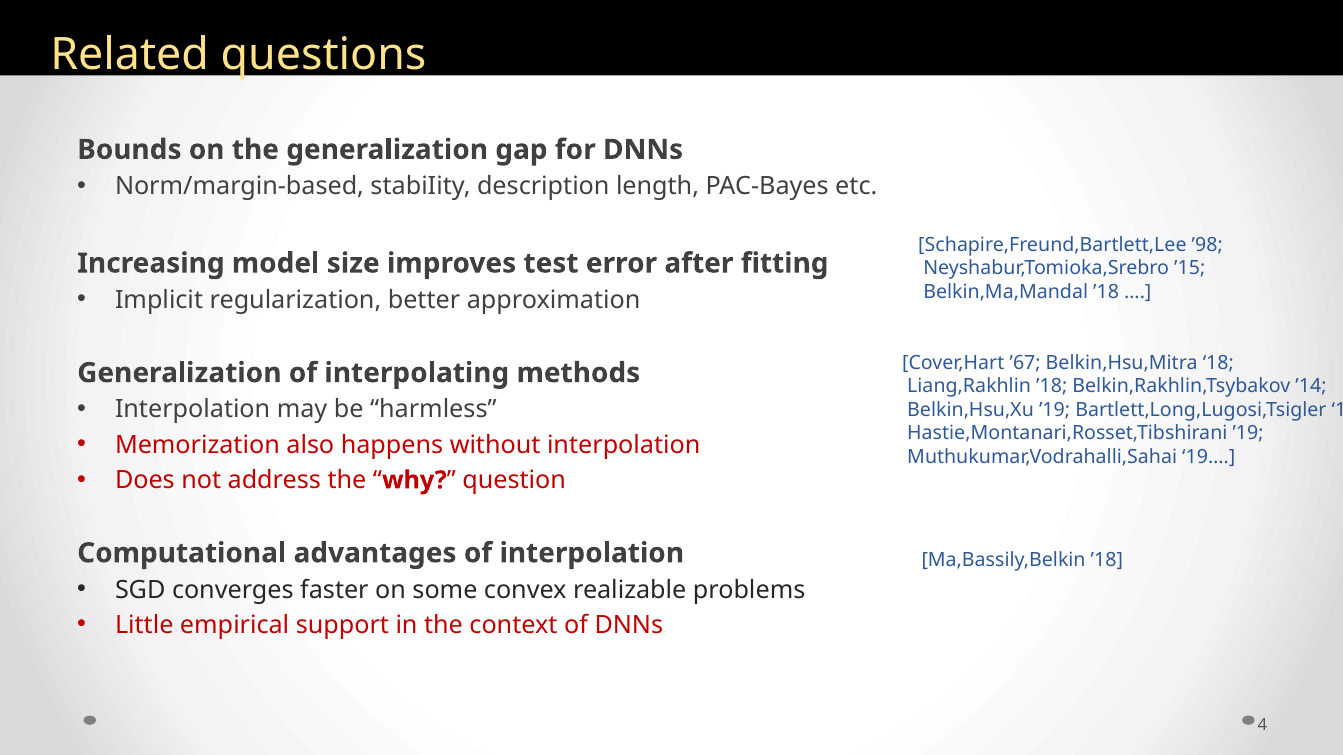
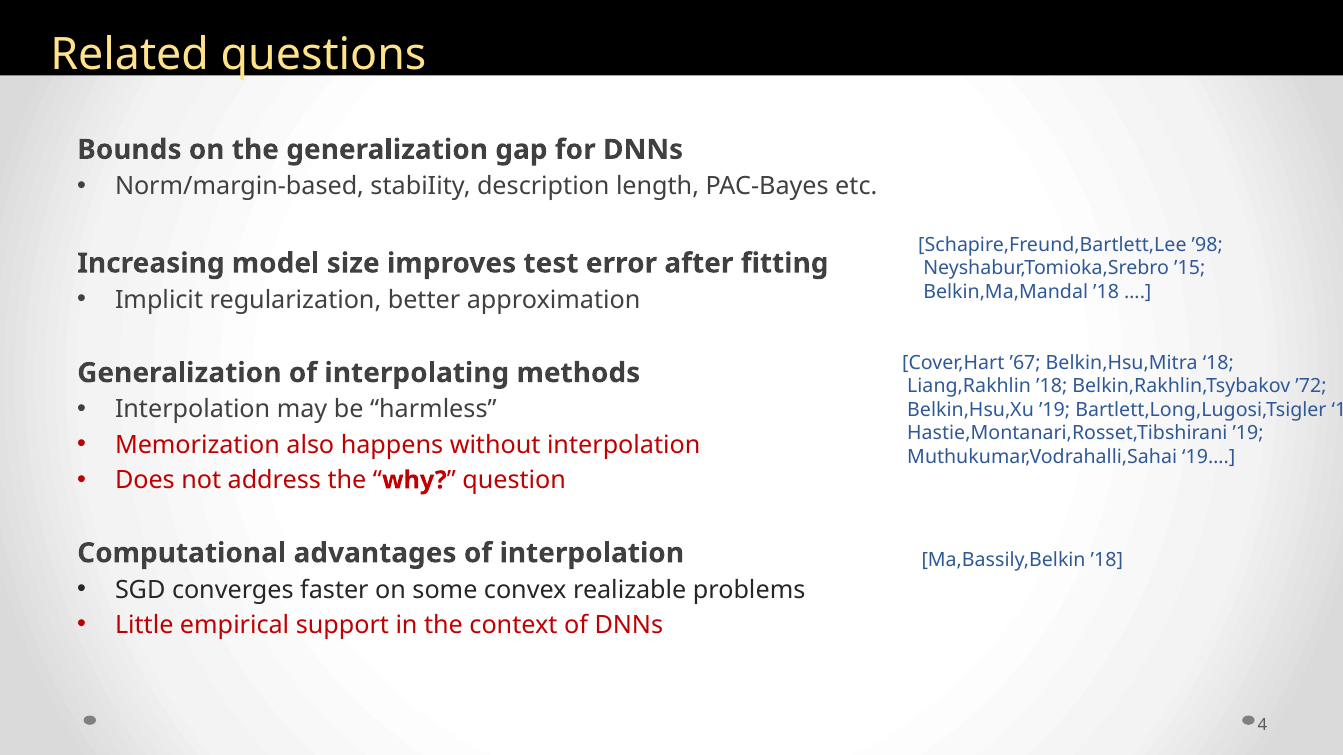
’14: ’14 -> ’72 (1311, 386)
